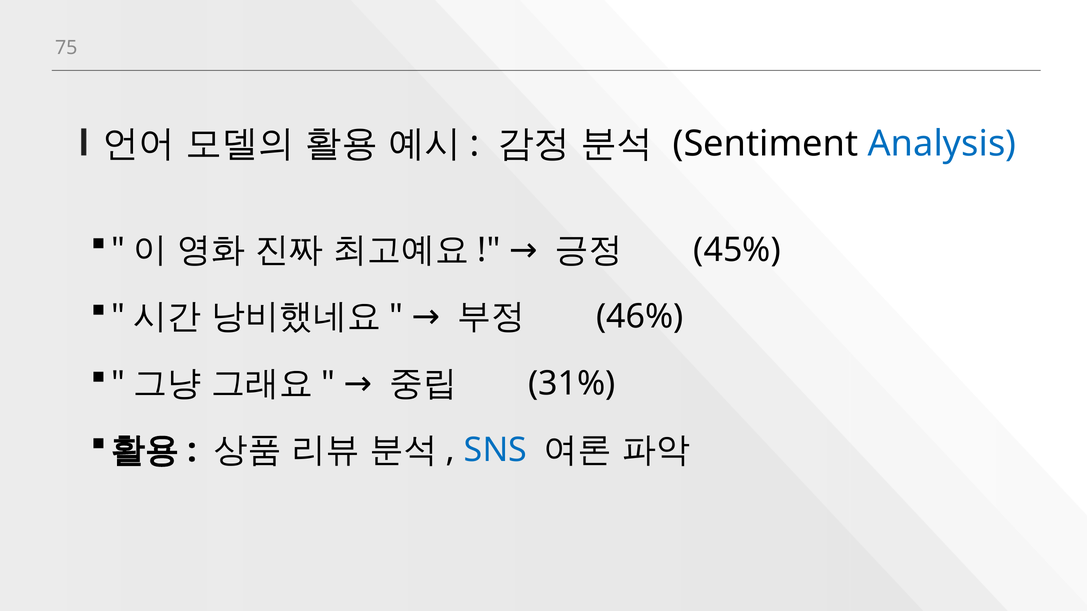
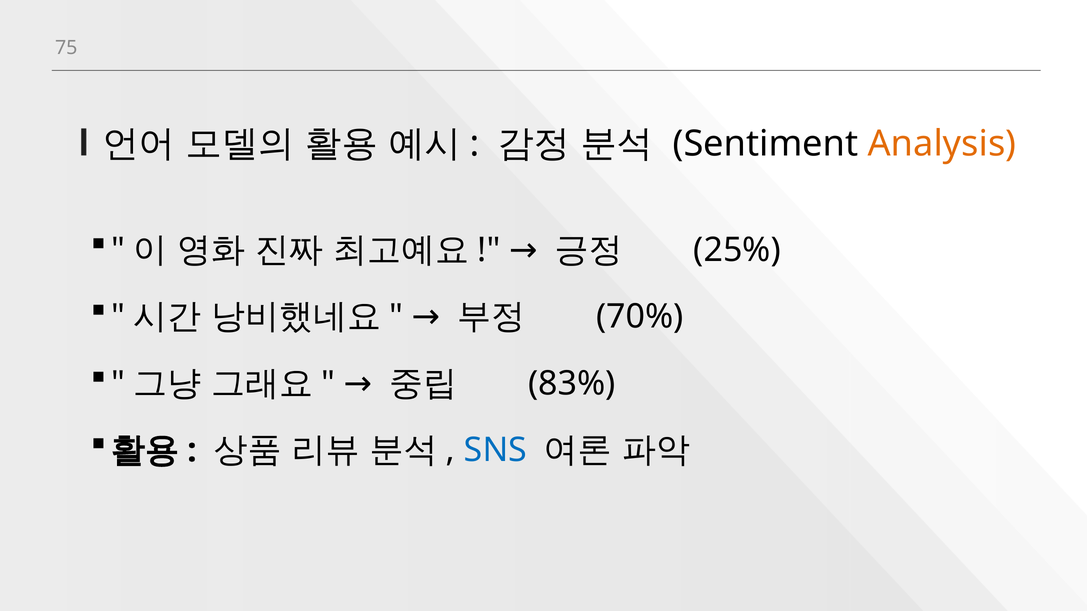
Analysis colour: blue -> orange (942, 144)
45%: 45% -> 25% (737, 250)
46%: 46% -> 70% (640, 317)
31%: 31% -> 83% (572, 384)
